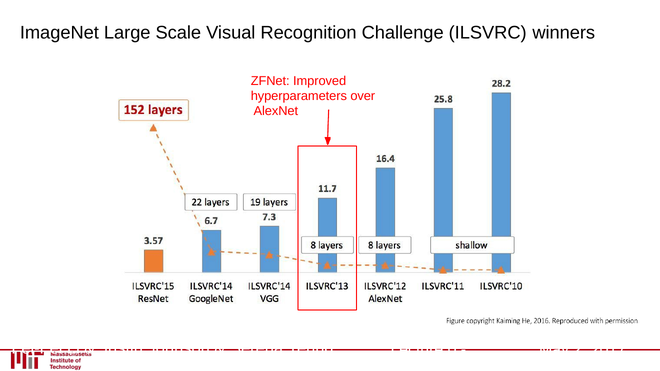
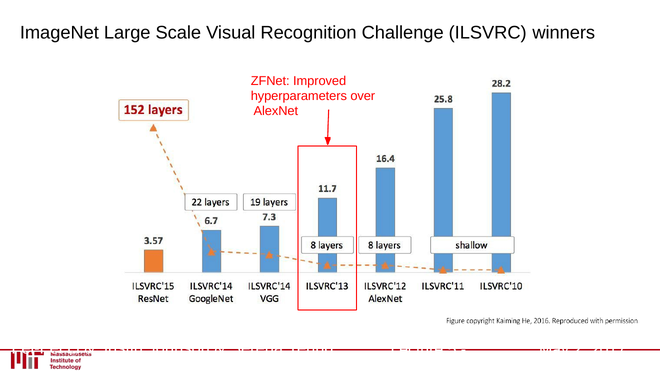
0: 0 -> 5 (452, 350)
